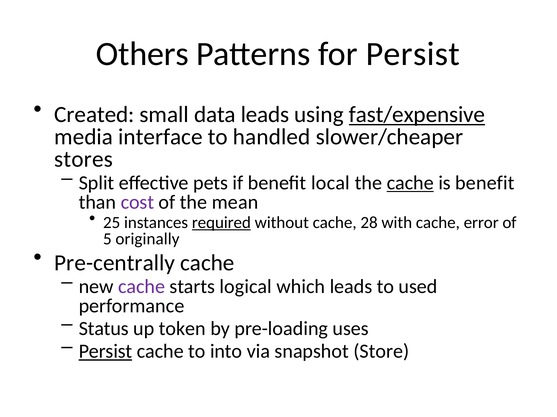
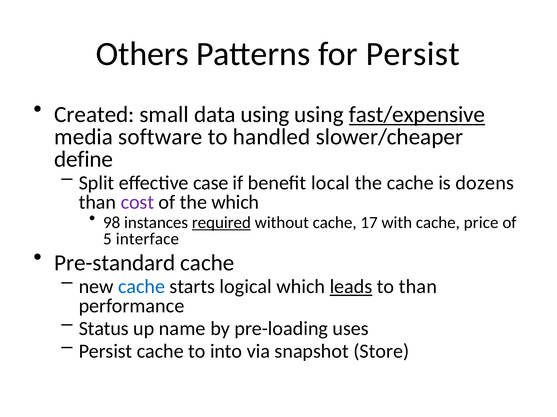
data leads: leads -> using (265, 115)
interface: interface -> software (160, 137)
stores: stores -> define (84, 159)
pets: pets -> case (211, 183)
cache underline: present -> none (410, 183)
is benefit: benefit -> dozens (485, 183)
the mean: mean -> which (235, 203)
25: 25 -> 98 (112, 223)
28: 28 -> 17 (369, 223)
error: error -> price (481, 223)
originally: originally -> interface (147, 239)
Pre-centrally: Pre-centrally -> Pre-standard (115, 263)
cache colour: purple -> blue (142, 287)
leads underline: none -> present (351, 287)
to used: used -> than (418, 287)
token: token -> name (182, 329)
Persist underline: present -> none (105, 352)
